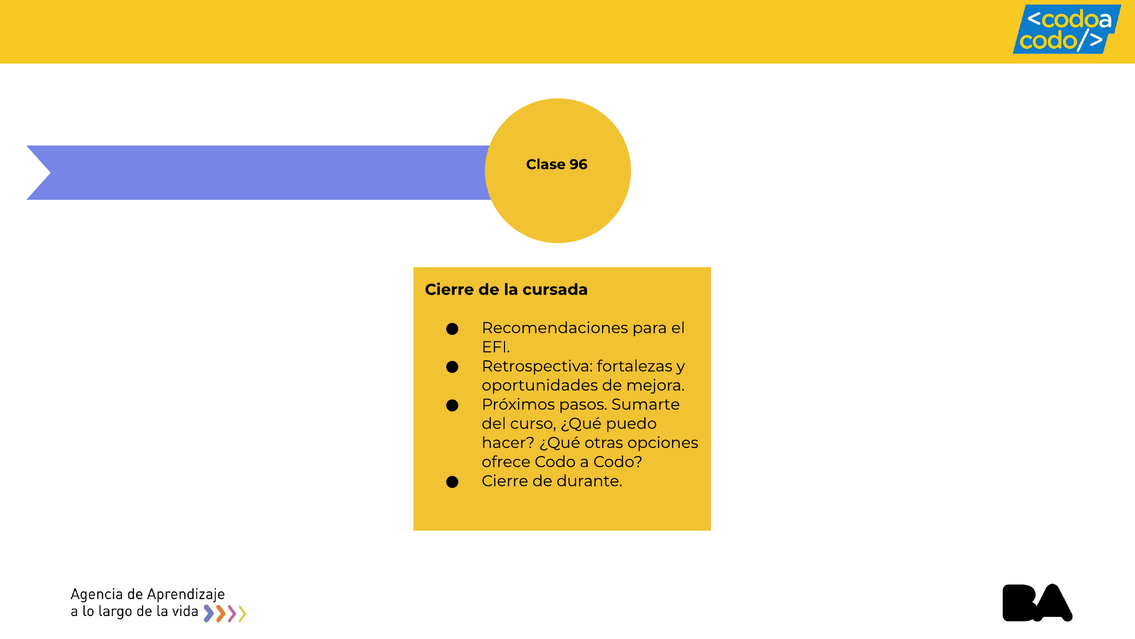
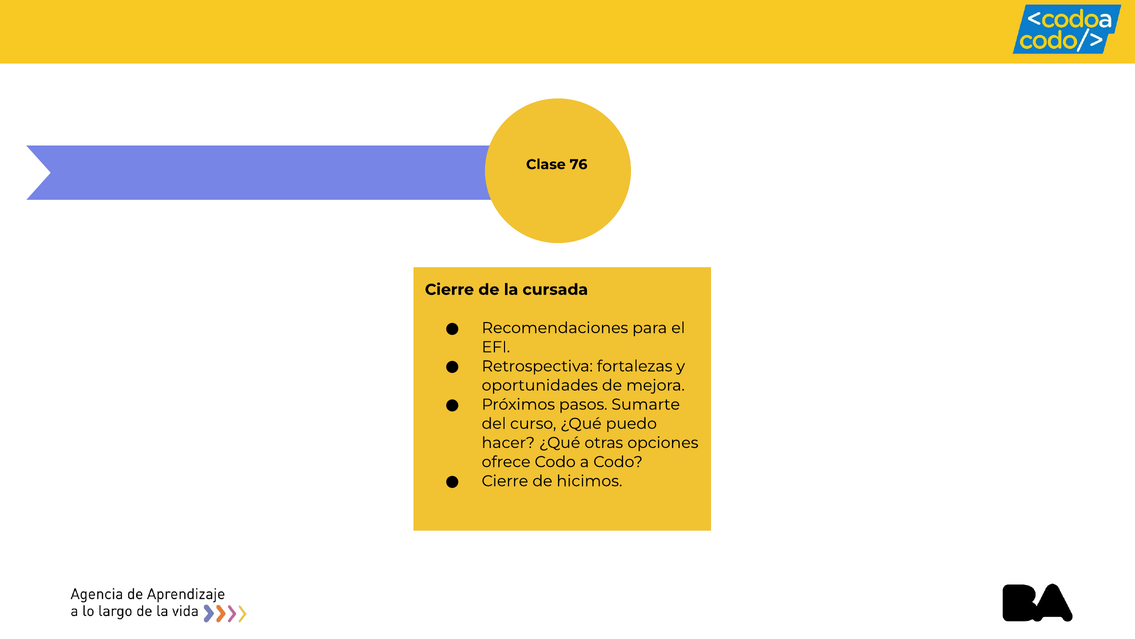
96: 96 -> 76 (579, 164)
durante: durante -> hicimos (589, 481)
